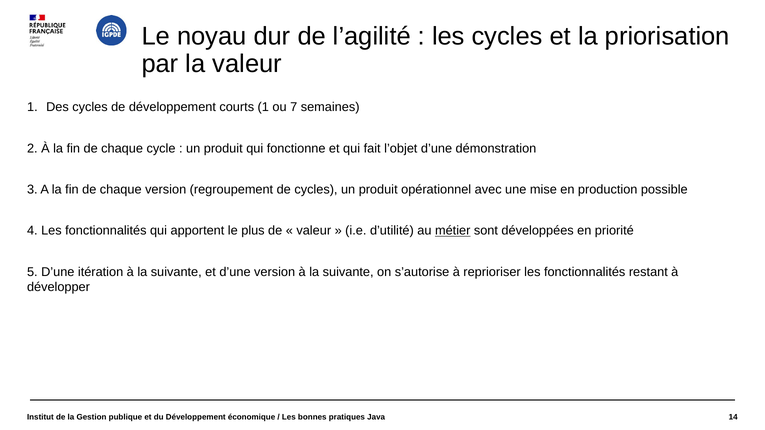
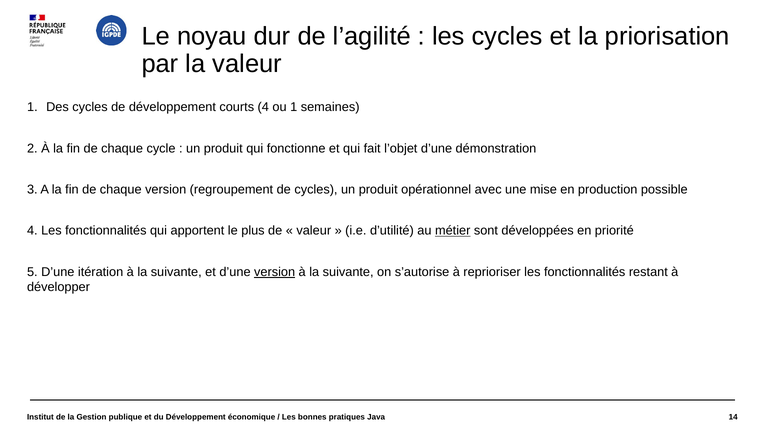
courts 1: 1 -> 4 (263, 107)
ou 7: 7 -> 1 (294, 107)
version underline: none -> present (275, 272)
